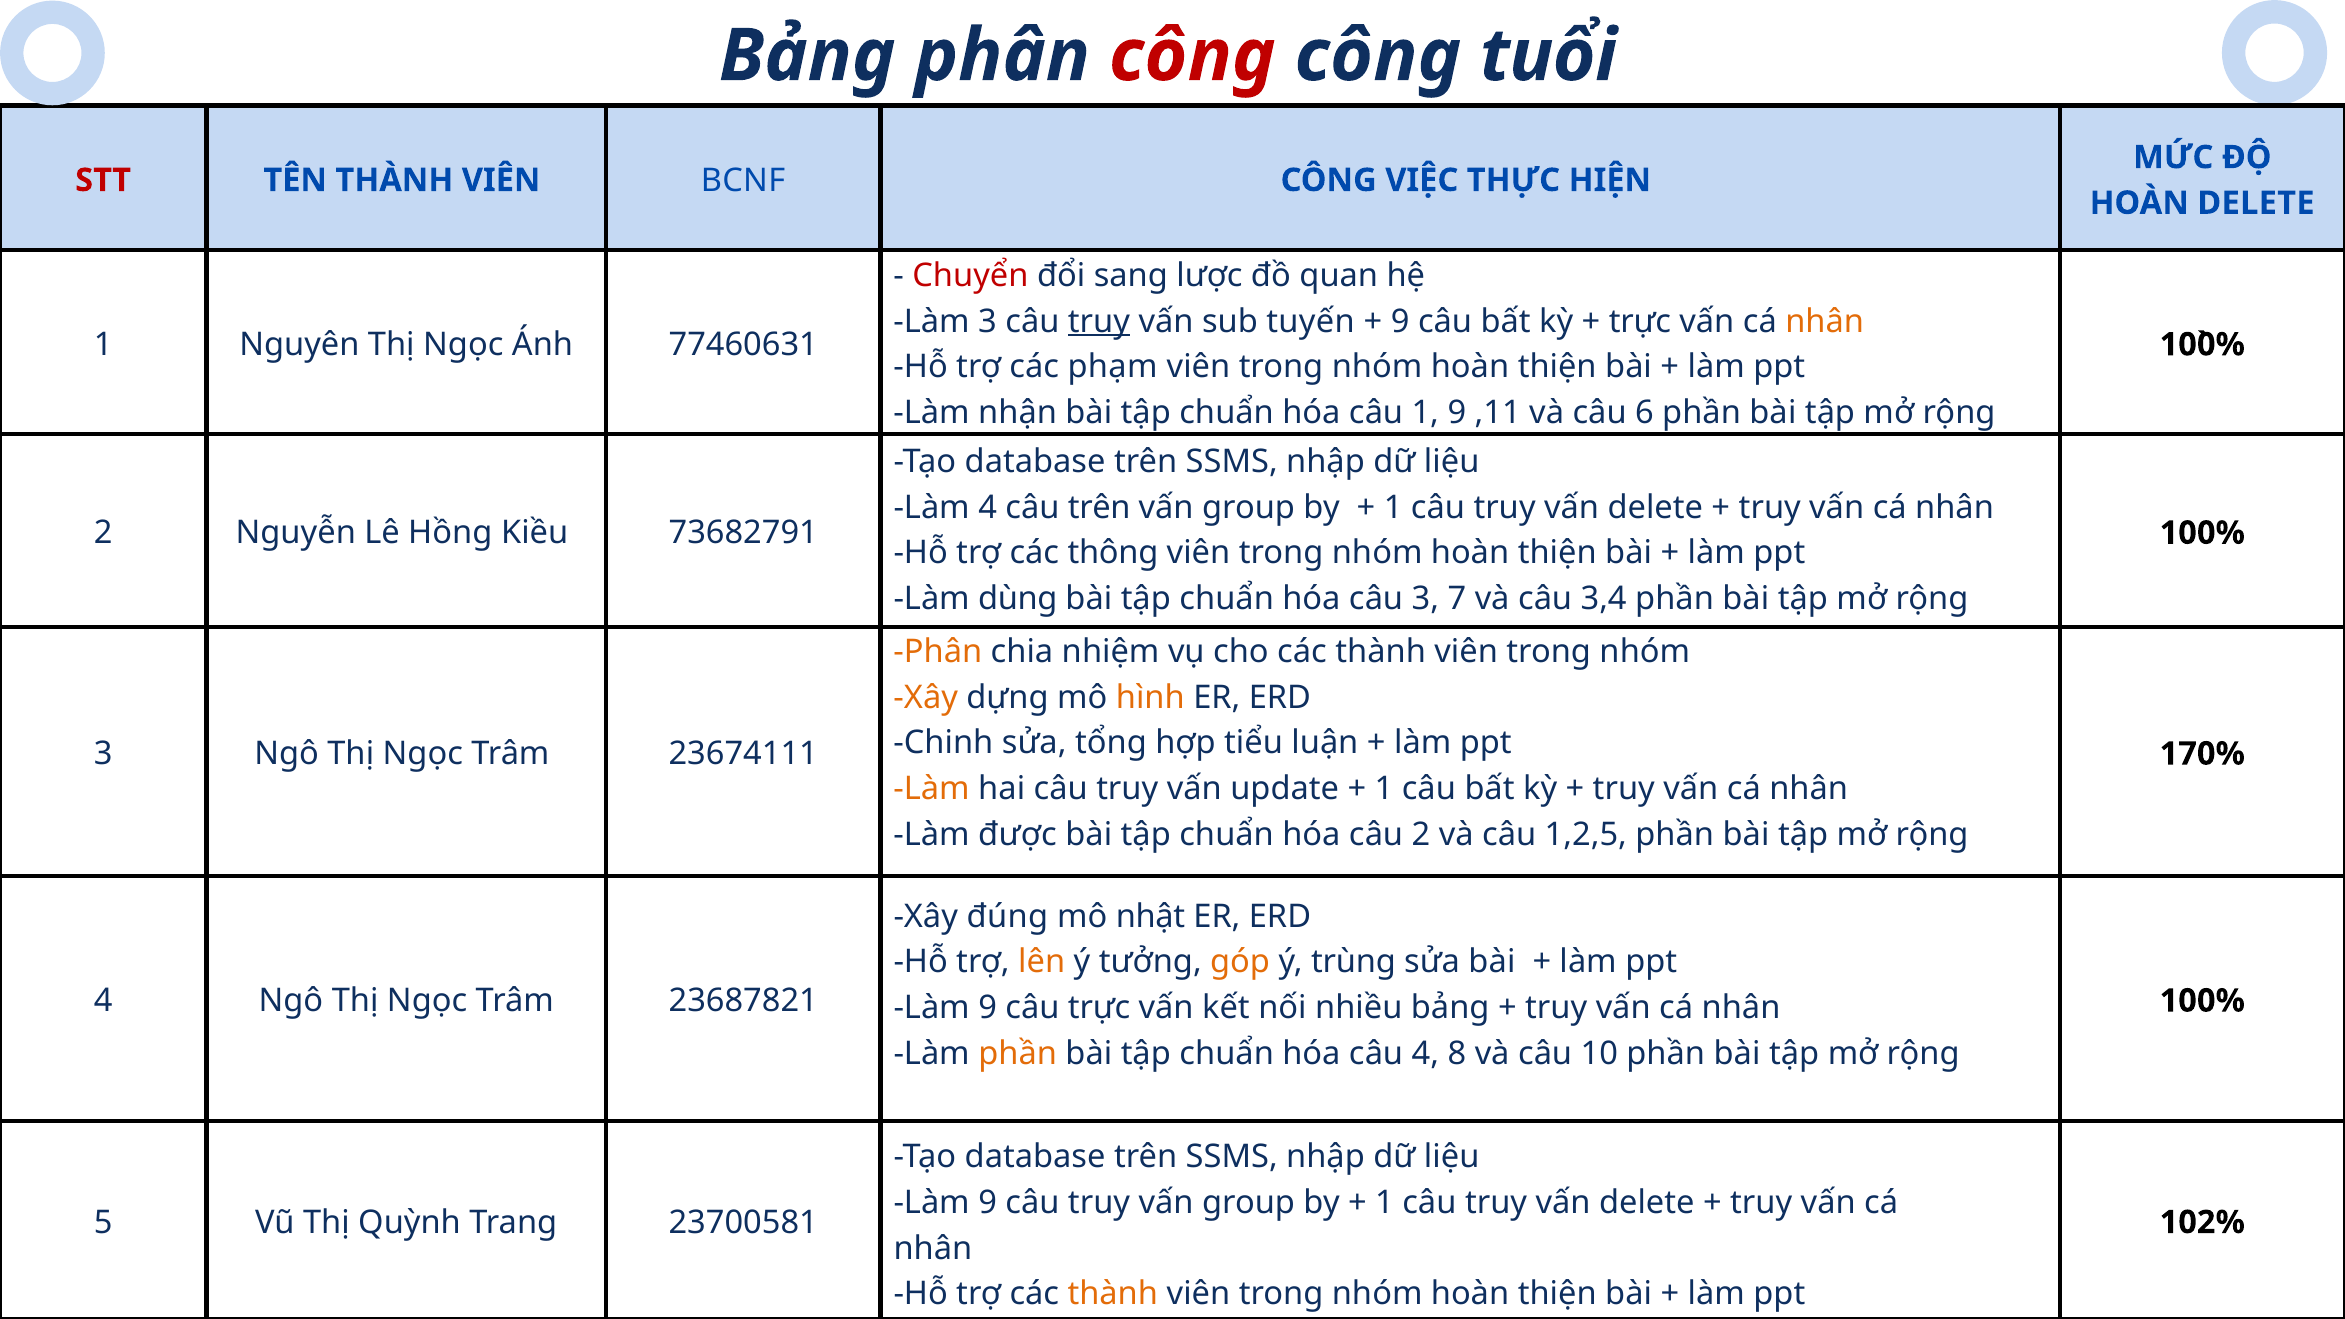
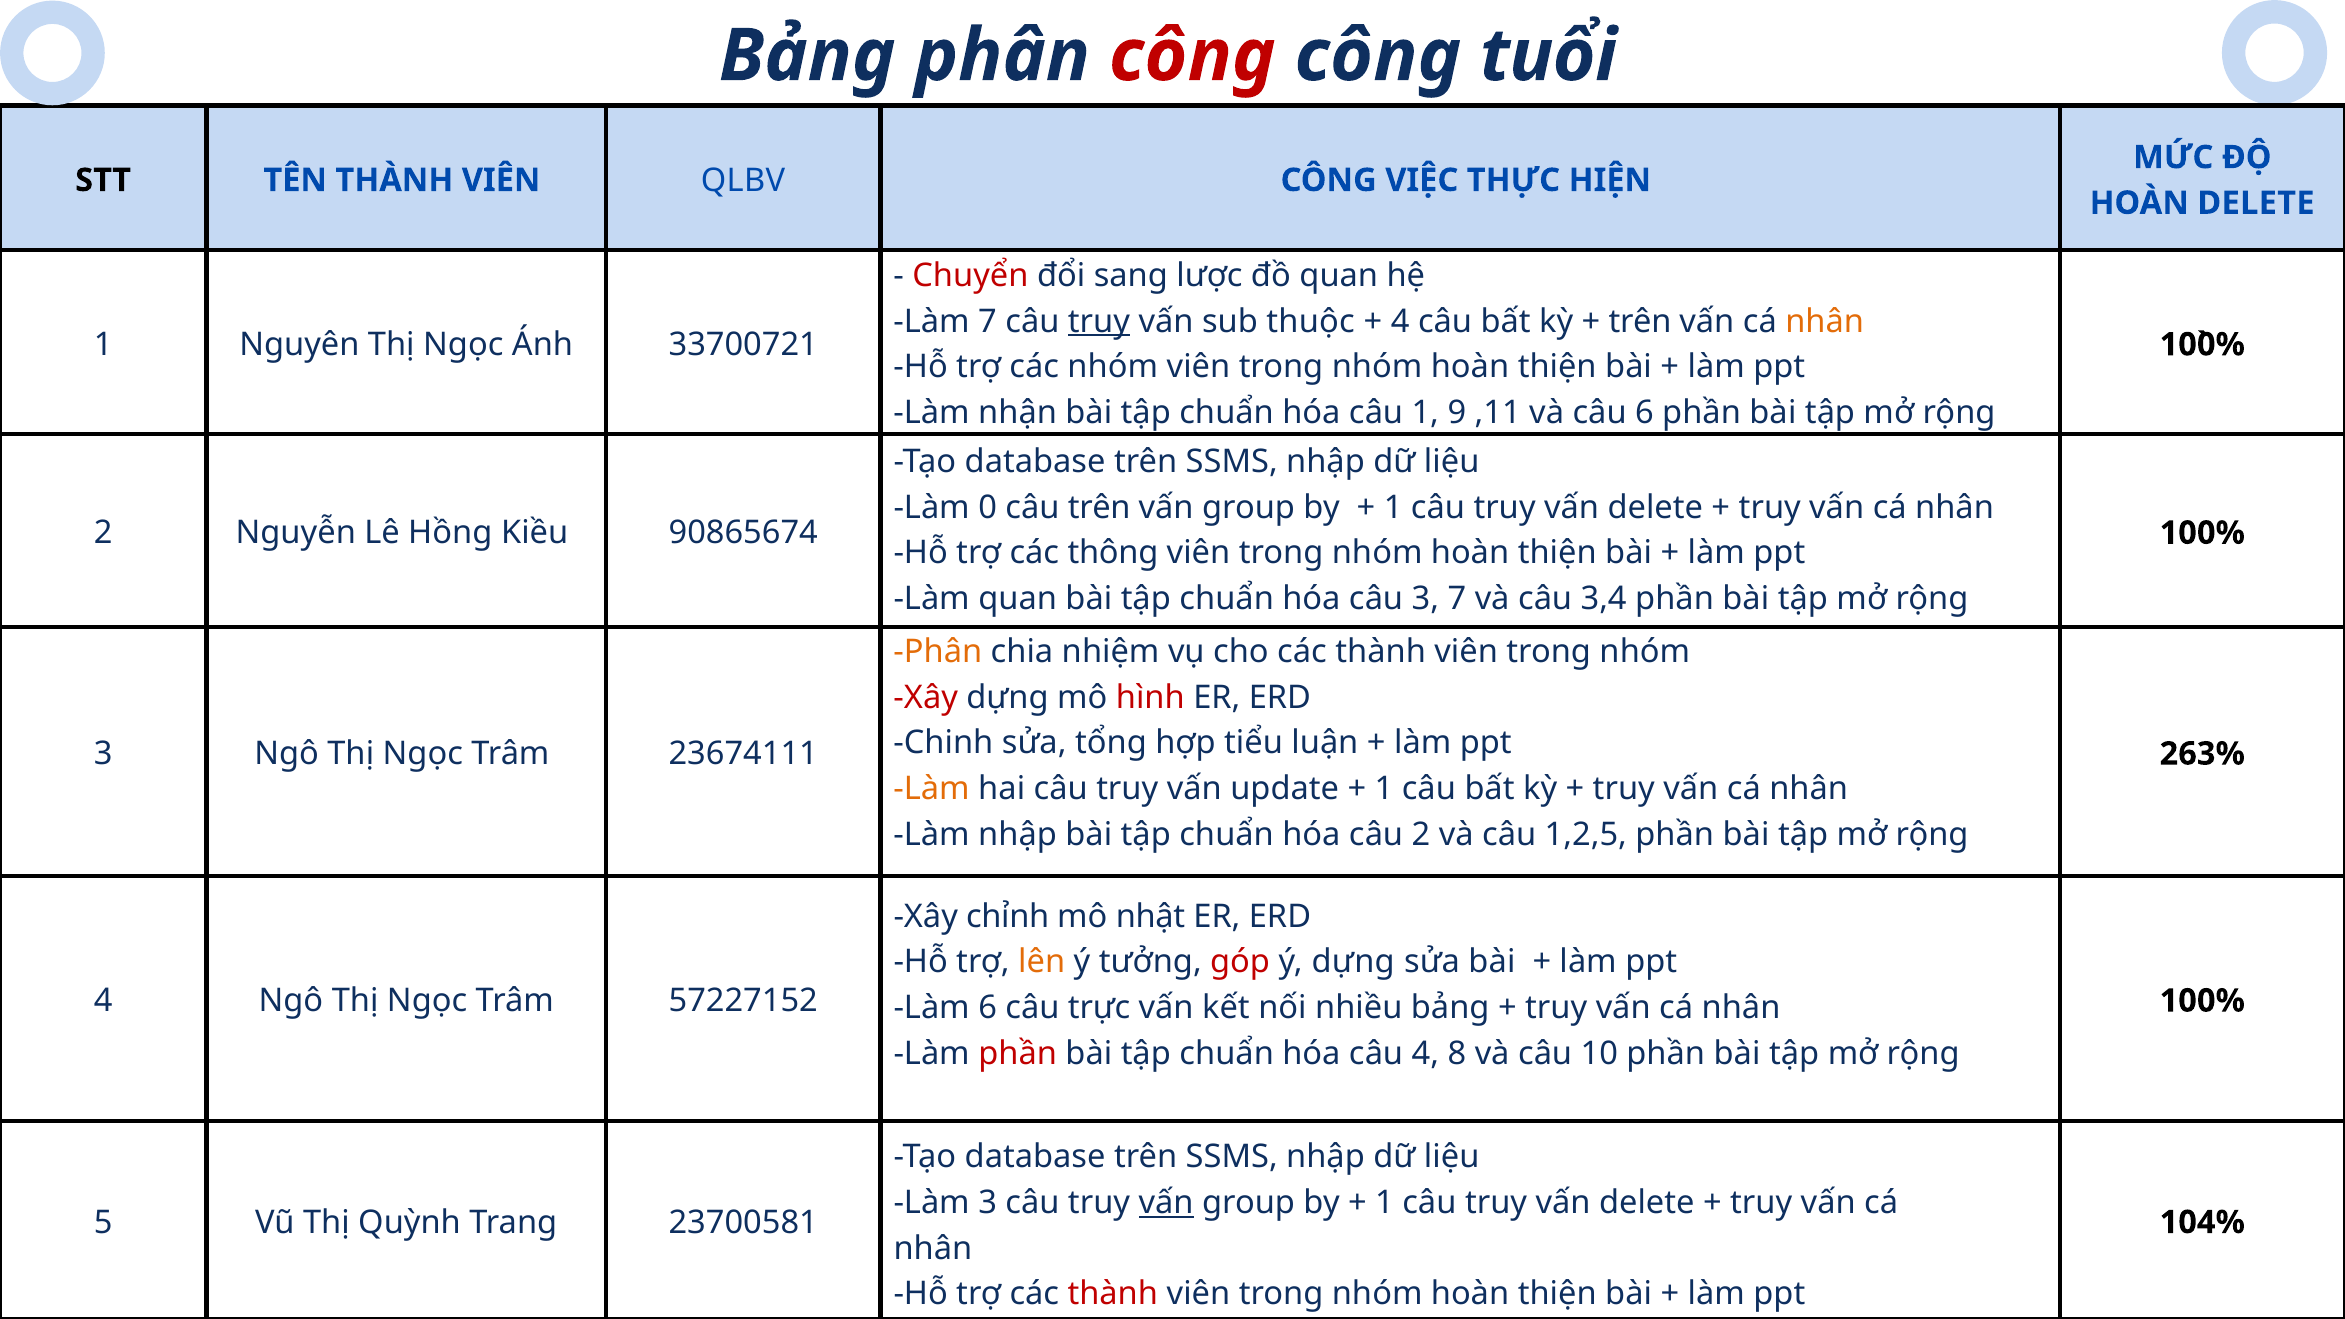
STT colour: red -> black (103, 180)
BCNF: BCNF -> QLBV (743, 180)
Làm 3: 3 -> 7 (988, 321)
tuyến: tuyến -> thuộc (1311, 321)
9: 9 -> 4 (1400, 321)
trực: trực -> trên (1640, 321)
77460631: 77460631 -> 33700721 (743, 345)
các phạm: phạm -> nhóm (1113, 367)
Làm 4: 4 -> 0 (988, 507)
73682791: 73682791 -> 90865674 (743, 533)
Làm dùng: dùng -> quan (1018, 599)
Xây colour: orange -> red (926, 698)
hình colour: orange -> red (1150, 698)
170%: 170% -> 263% (2202, 754)
Làm được: được -> nhập (1018, 834)
đúng: đúng -> chỉnh (1008, 916)
góp colour: orange -> red (1240, 962)
ý trùng: trùng -> dựng (1353, 962)
23687821: 23687821 -> 57227152 (743, 1001)
9: 9 -> 6 (988, 1008)
phần colour: orange -> red (1018, 1053)
9: 9 -> 3 (988, 1203)
vấn underline: none -> present (1166, 1203)
102%: 102% -> 104% (2202, 1222)
thành colour: orange -> red (1113, 1294)
